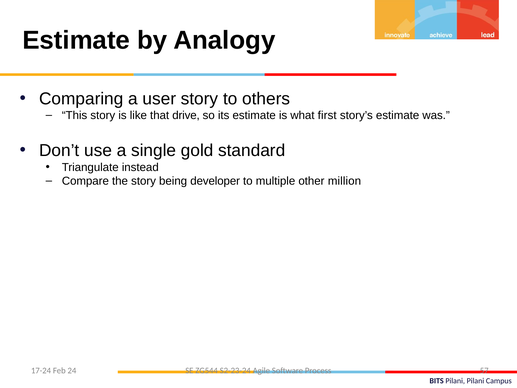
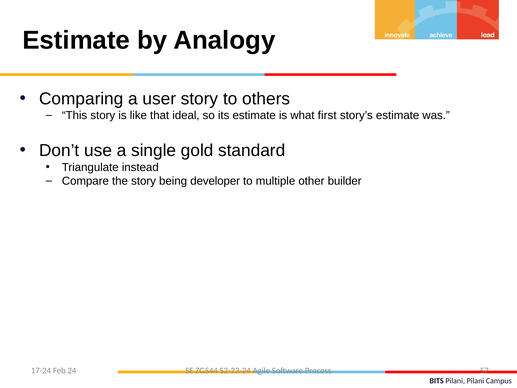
drive: drive -> ideal (186, 115)
million: million -> builder (345, 181)
